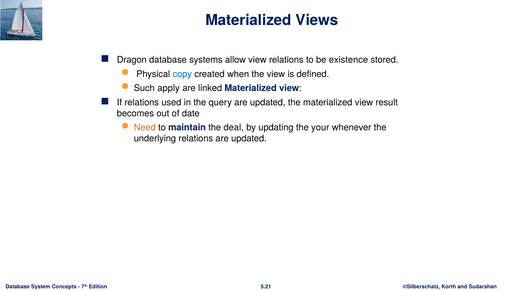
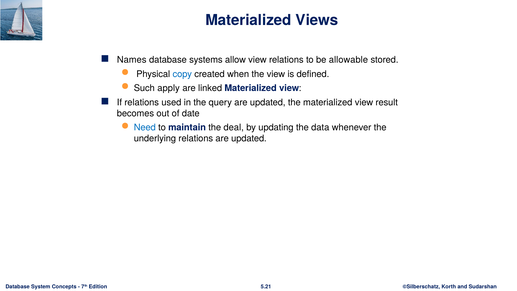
Dragon: Dragon -> Names (132, 60)
existence: existence -> allowable (348, 60)
Need colour: orange -> blue (145, 127)
your: your -> data (320, 127)
